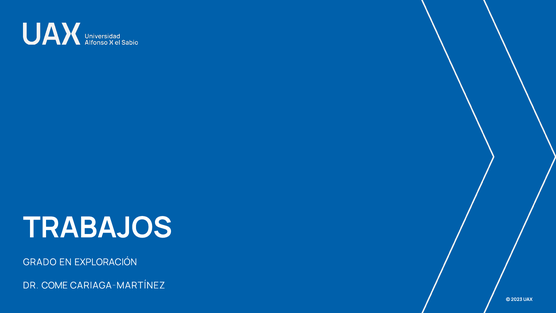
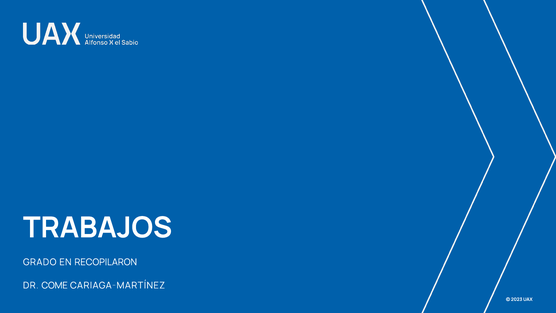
EXPLORACIÓN: EXPLORACIÓN -> RECOPILARON (106, 262)
